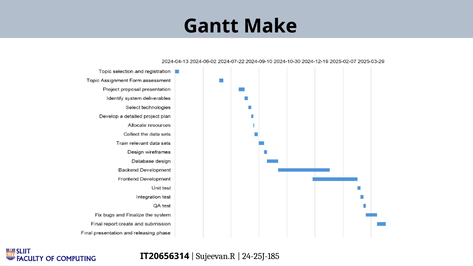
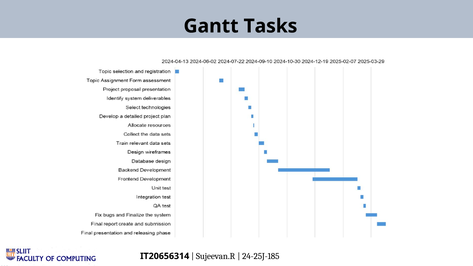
Make: Make -> Tasks (270, 26)
